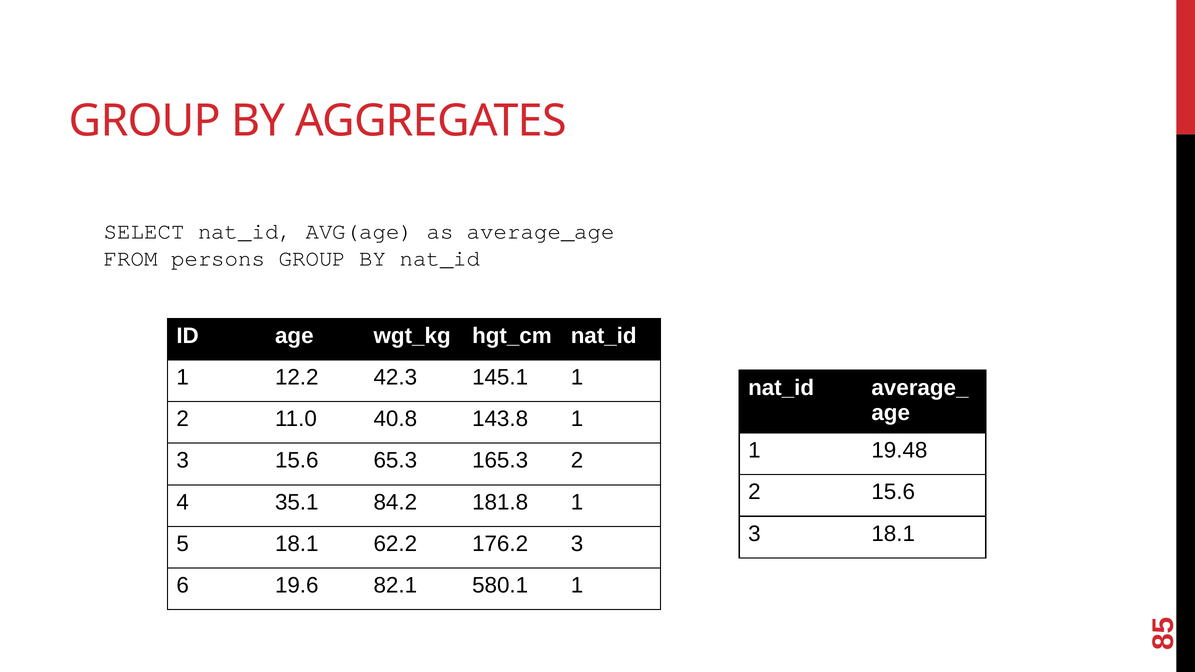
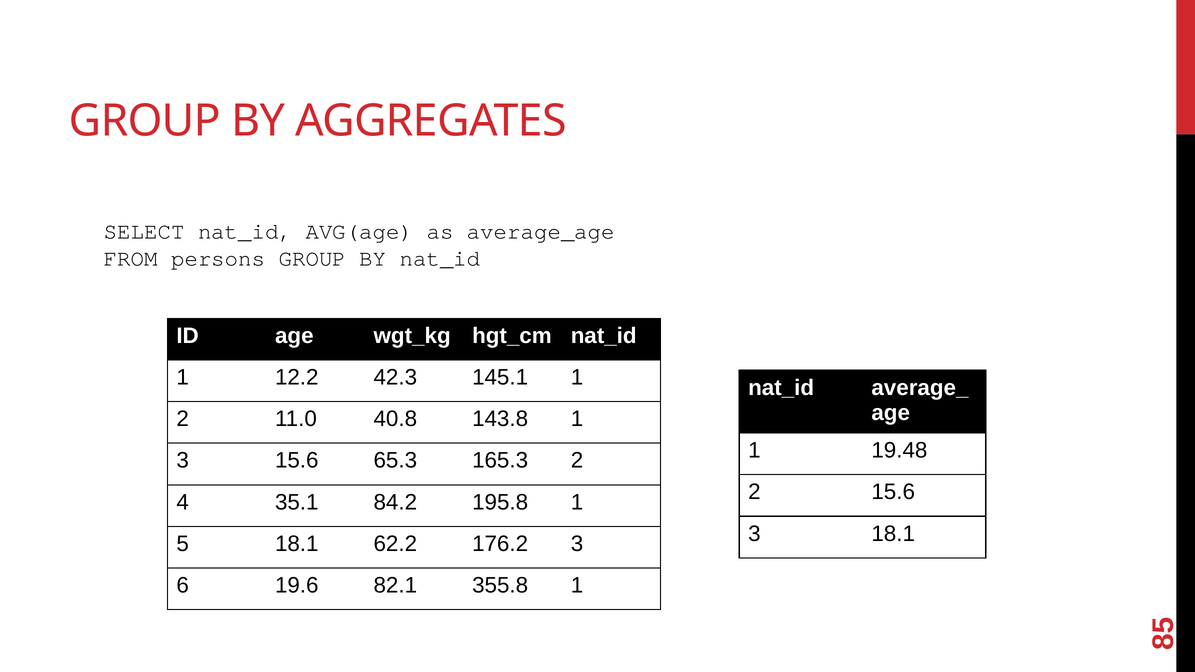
181.8: 181.8 -> 195.8 (500, 502)
580.1: 580.1 -> 355.8 (500, 586)
